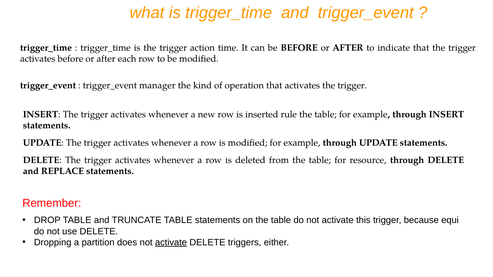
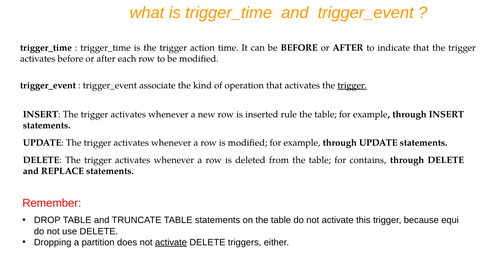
manager: manager -> associate (157, 86)
trigger underline: none -> present (352, 86)
resource: resource -> contains (368, 160)
